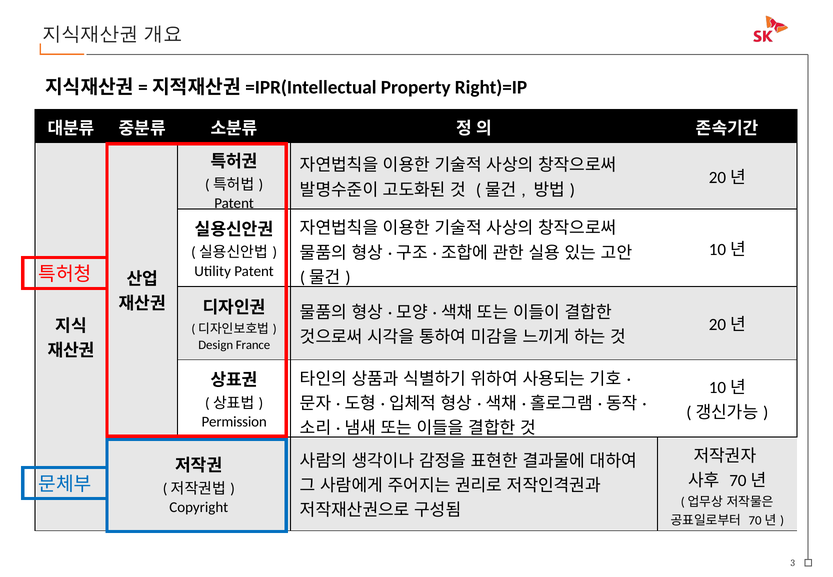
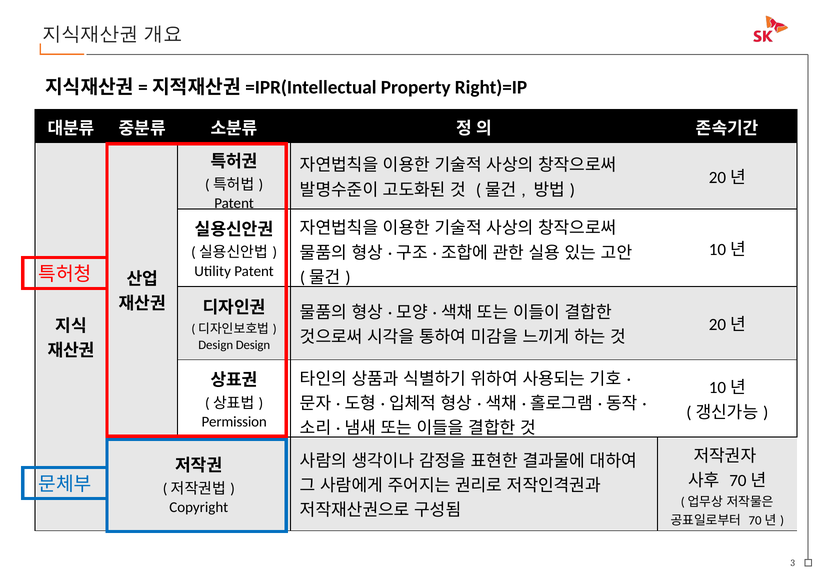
Design France: France -> Design (253, 345)
